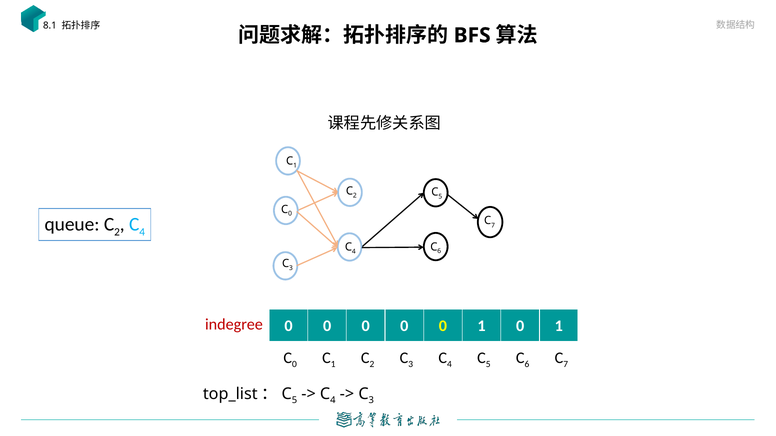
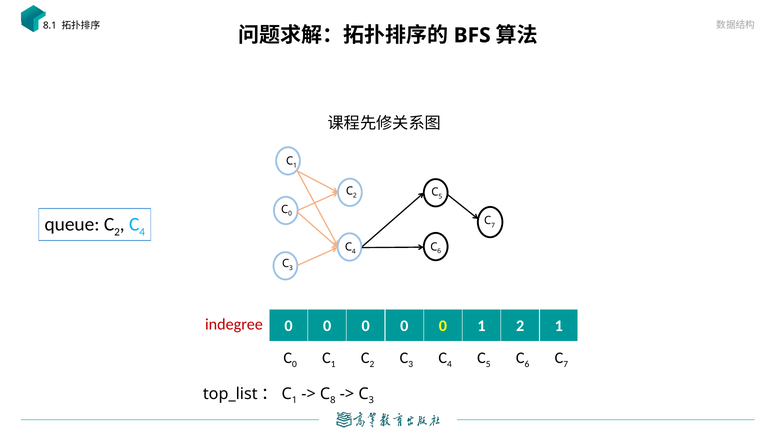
1 0: 0 -> 2 (520, 326)
5: 5 -> 1 (294, 400)
4: 4 -> 8 (333, 400)
